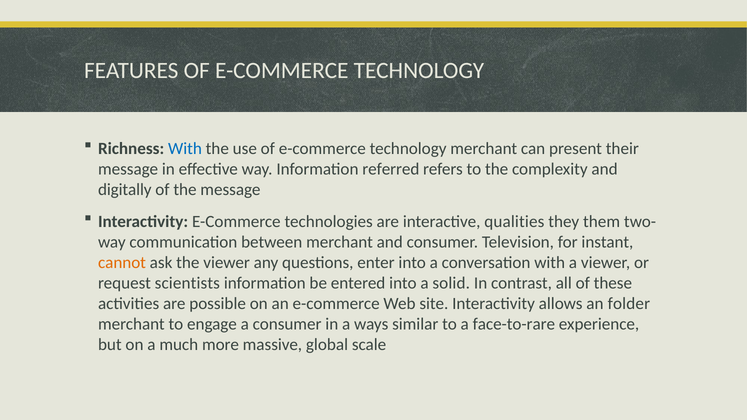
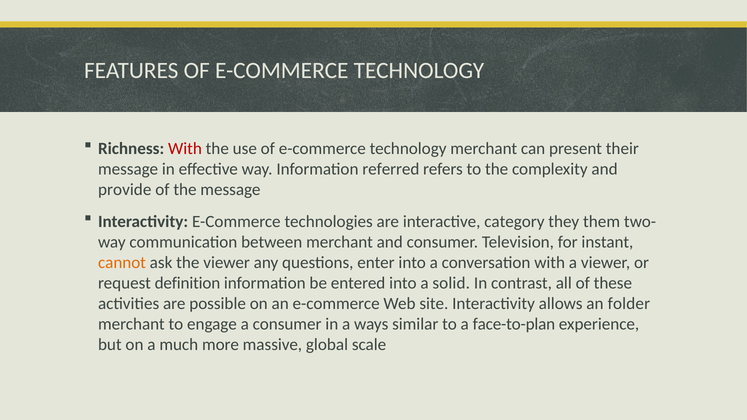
With colour: blue -> red (185, 148)
digitally: digitally -> provide (125, 189)
qualities: qualities -> category (514, 222)
scientists: scientists -> definition (187, 283)
face-to-rare: face-to-rare -> face-to-plan (514, 324)
